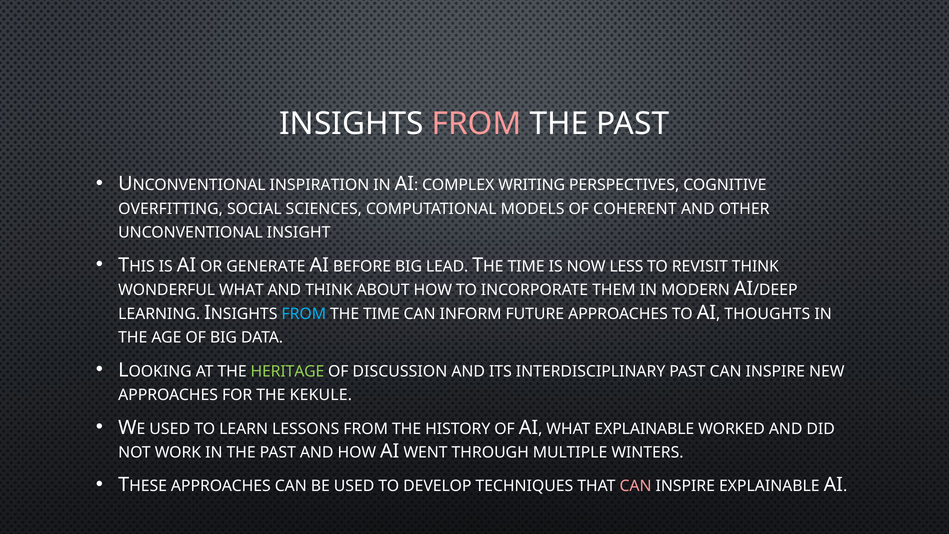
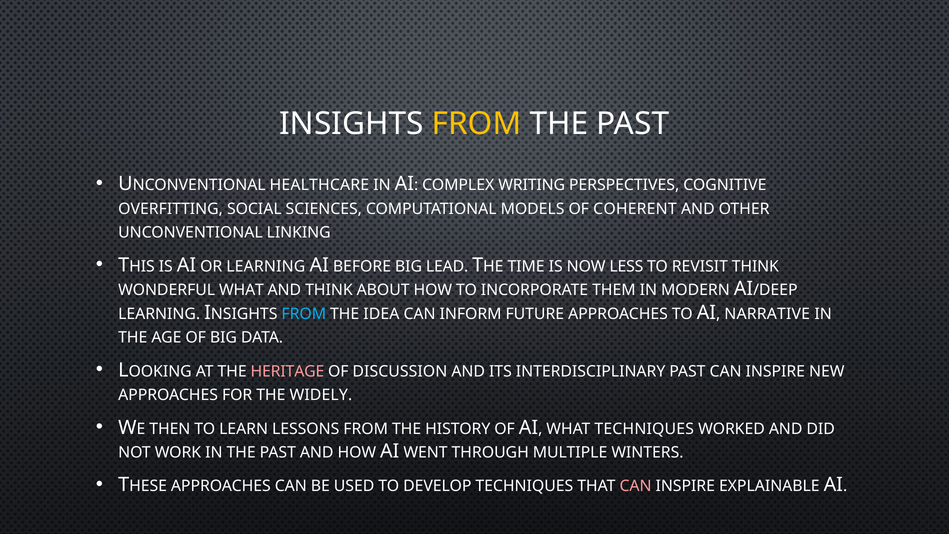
FROM colour: pink -> yellow (477, 124)
INSPIRATION: INSPIRATION -> HEALTHCARE (319, 185)
INSIGHT: INSIGHT -> LINKING (299, 233)
OR GENERATE: GENERATE -> LEARNING (266, 266)
THE TIME: TIME -> IDEA (381, 314)
THOUGHTS: THOUGHTS -> NARRATIVE (767, 314)
HERITAGE colour: light green -> pink (287, 371)
KEKULE: KEKULE -> WIDELY (321, 395)
USED: USED -> THEN (170, 429)
WHAT EXPLAINABLE: EXPLAINABLE -> TECHNIQUES (644, 429)
